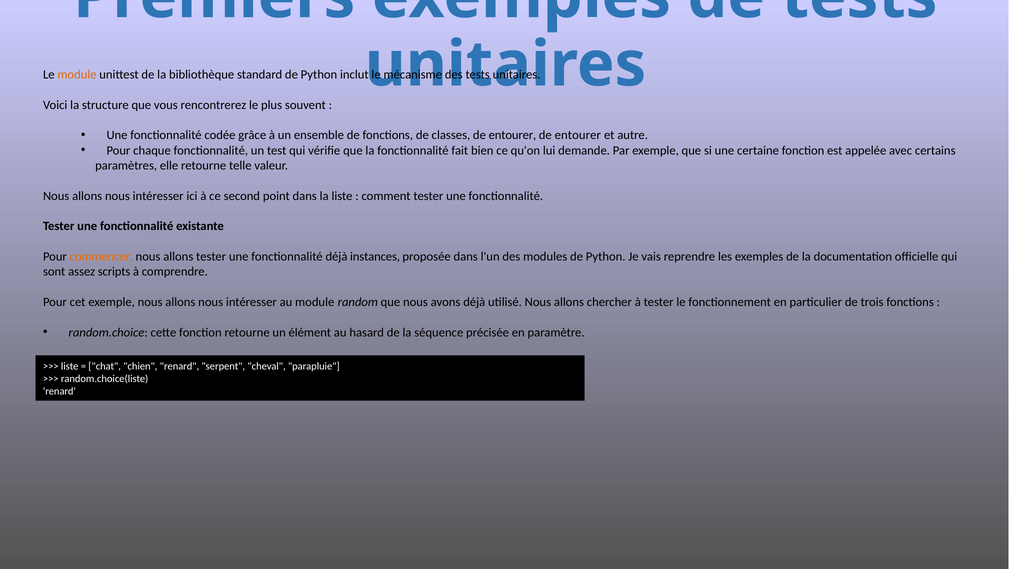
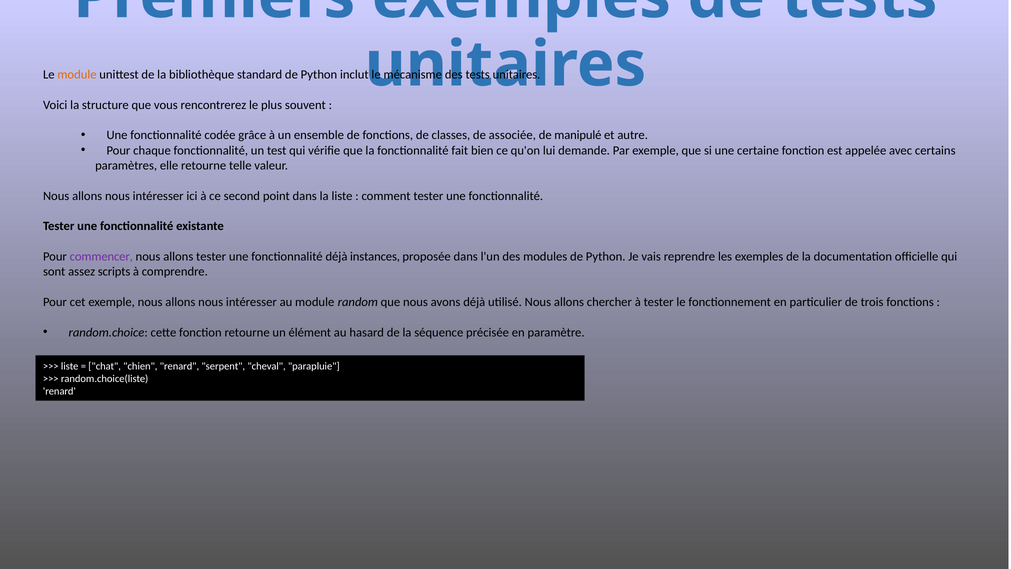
classes de entourer: entourer -> associée (512, 135)
entourer: entourer -> manipulé (578, 135)
commencer colour: orange -> purple (101, 257)
